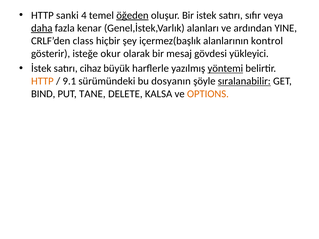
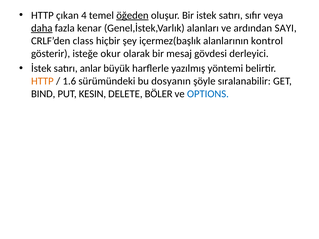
sanki: sanki -> çıkan (67, 15)
YINE: YINE -> SAYI (286, 28)
yükleyici: yükleyici -> derleyici (249, 54)
cihaz: cihaz -> anlar (91, 68)
yöntemi underline: present -> none (225, 68)
9.1: 9.1 -> 1.6 (69, 81)
sıralanabilir underline: present -> none (244, 81)
TANE: TANE -> KESIN (92, 94)
KALSA: KALSA -> BÖLER (159, 94)
OPTIONS colour: orange -> blue (208, 94)
